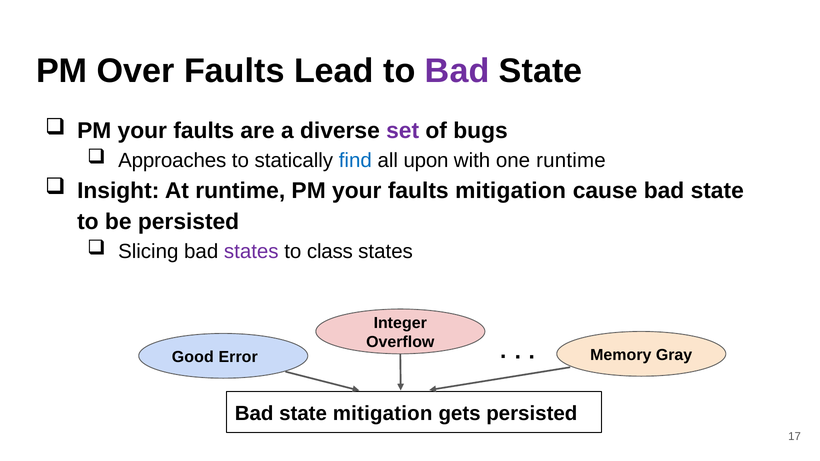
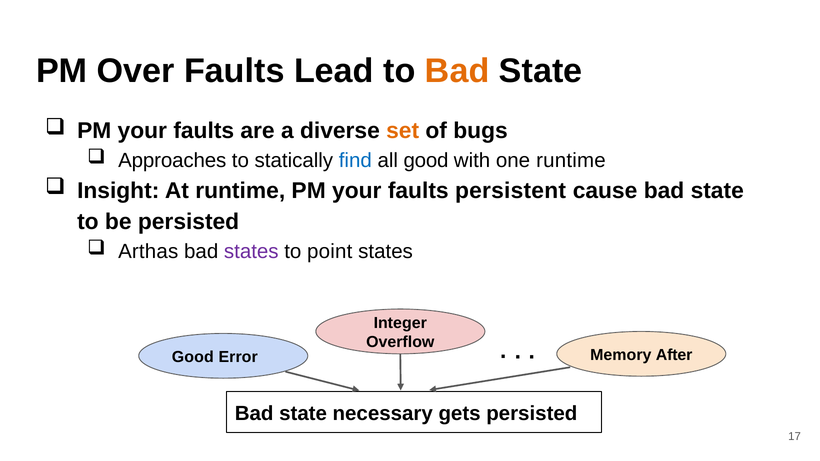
Bad colour: purple -> orange (457, 71)
set colour: purple -> orange (403, 131)
all upon: upon -> good (426, 160)
faults mitigation: mitigation -> persistent (511, 191)
Slicing: Slicing -> Arthas (148, 252)
class: class -> point (330, 252)
Gray: Gray -> After (674, 355)
state mitigation: mitigation -> necessary (383, 414)
